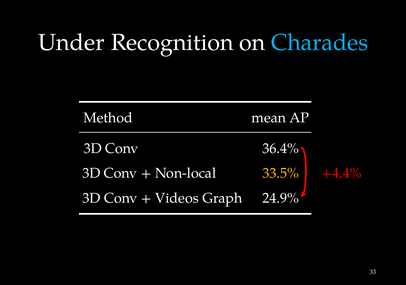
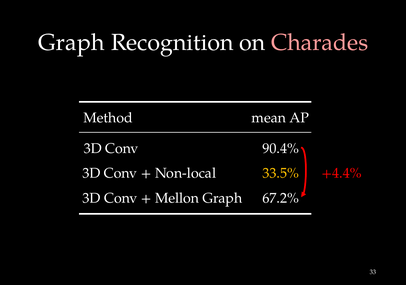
Under: Under -> Graph (71, 42)
Charades colour: light blue -> pink (320, 42)
36.4%: 36.4% -> 90.4% (281, 148)
Videos: Videos -> Mellon (177, 198)
24.9%: 24.9% -> 67.2% (281, 198)
